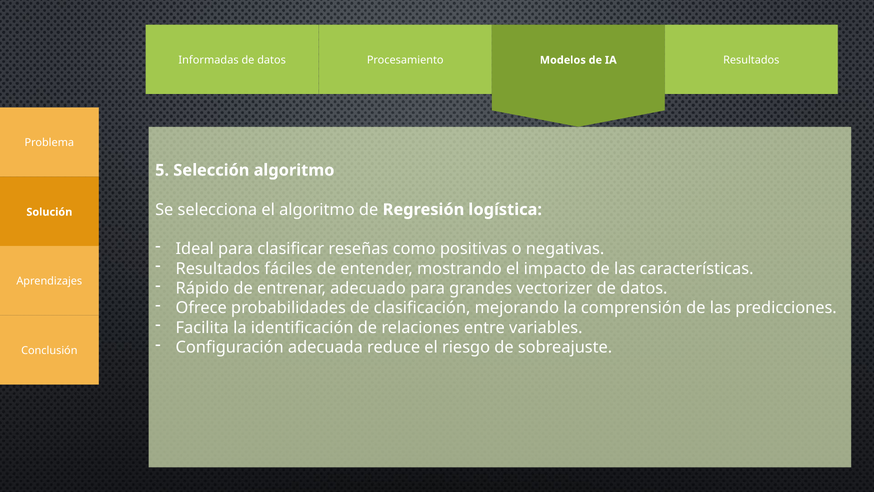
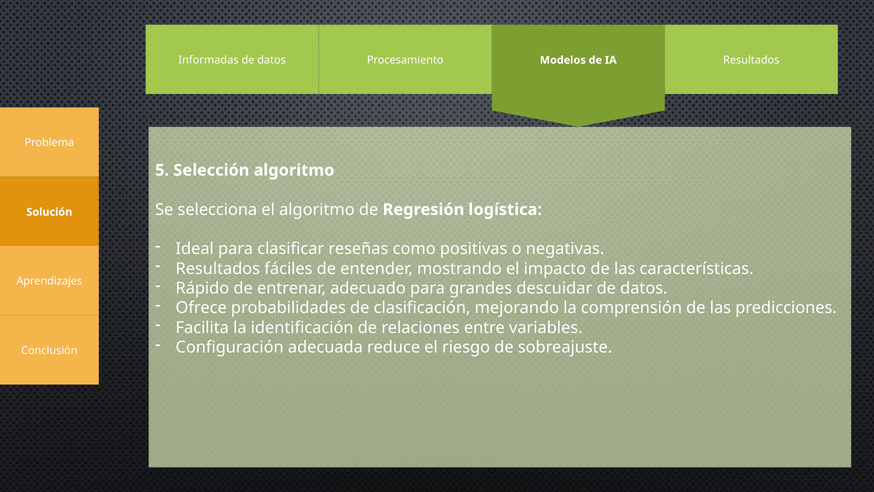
vectorizer: vectorizer -> descuidar (554, 288)
